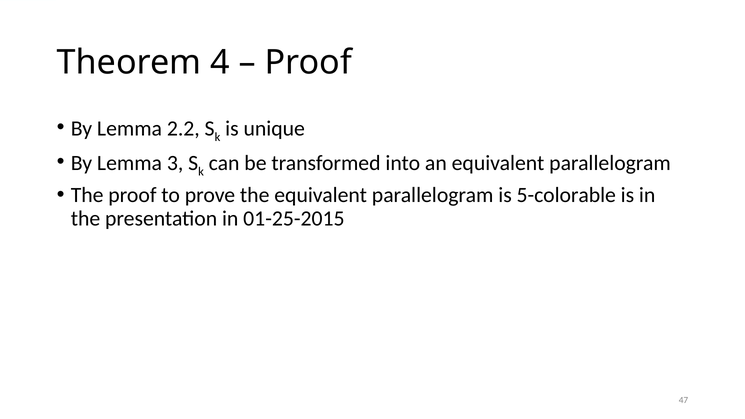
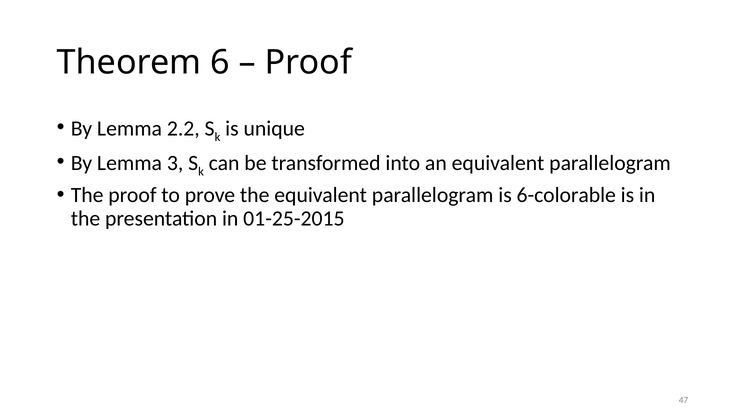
4: 4 -> 6 (220, 63)
5-colorable: 5-colorable -> 6-colorable (566, 195)
